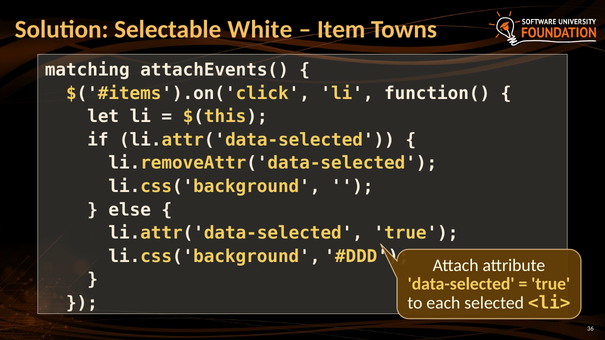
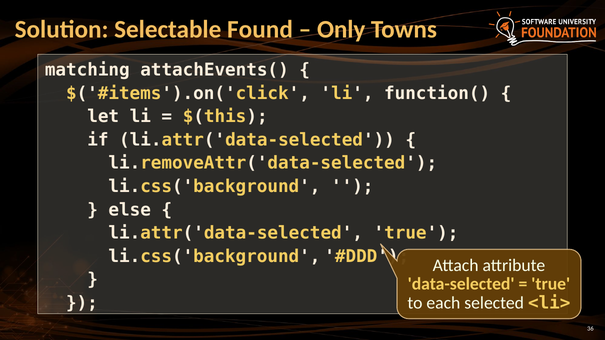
White: White -> Found (260, 29)
Item: Item -> Only (341, 29)
